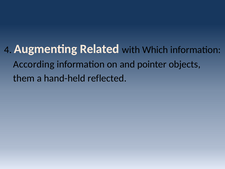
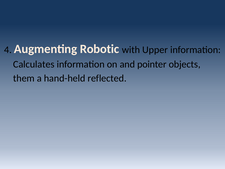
Related: Related -> Robotic (100, 49)
Which: Which -> Upper (155, 50)
According: According -> Calculates (34, 64)
